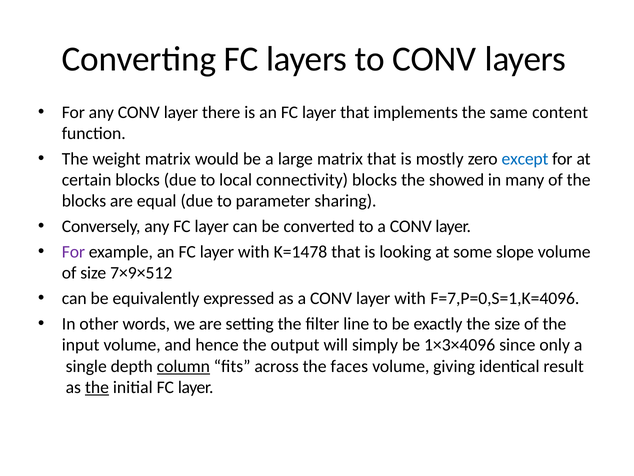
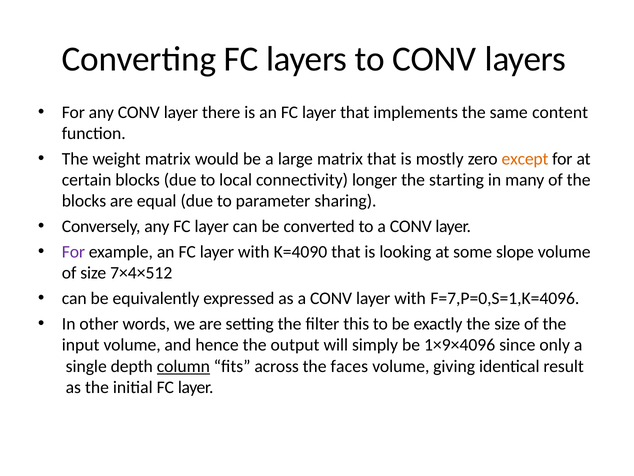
except colour: blue -> orange (525, 159)
connectivity blocks: blocks -> longer (375, 180)
showed: showed -> starting (457, 180)
K=1478: K=1478 -> K=4090 (300, 252)
7×9×512: 7×9×512 -> 7×4×512 (141, 273)
line: line -> this (356, 324)
1×3×4096: 1×3×4096 -> 1×9×4096 (460, 345)
the underline: present -> none (97, 387)
